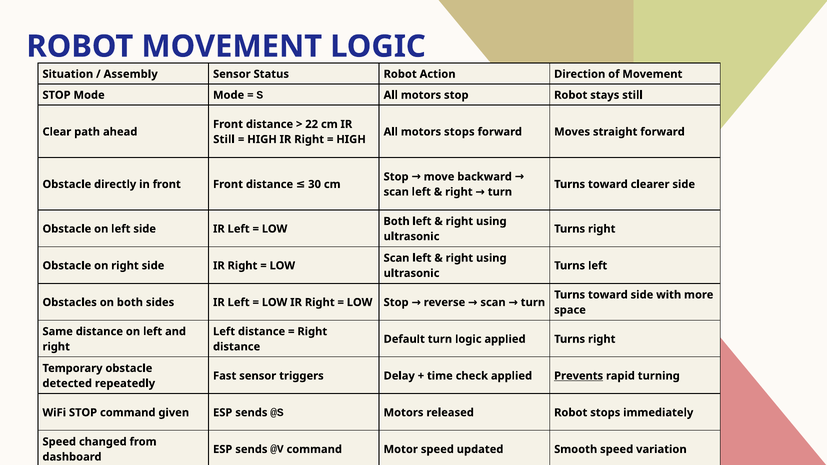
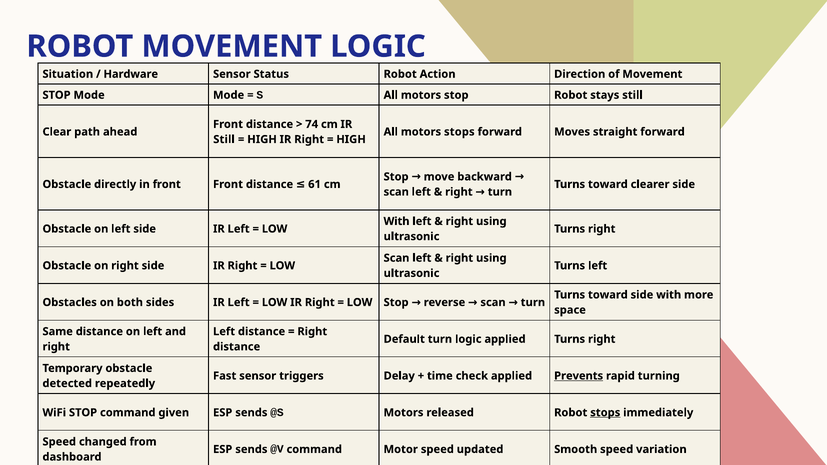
Assembly: Assembly -> Hardware (131, 74)
22: 22 -> 74 (312, 124)
30: 30 -> 61 (315, 184)
Both: Both -> With (397, 221)
stops underline: none -> present (605, 413)
